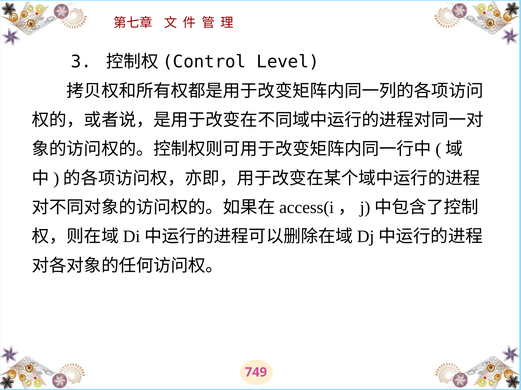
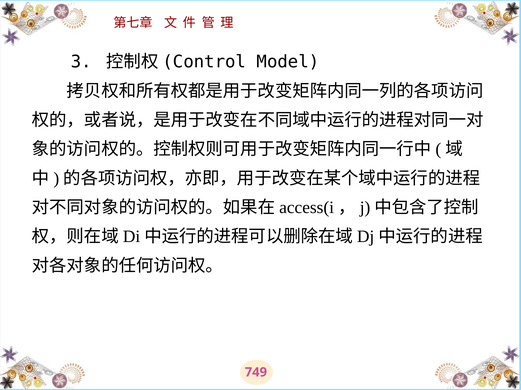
Level: Level -> Model (288, 62)
